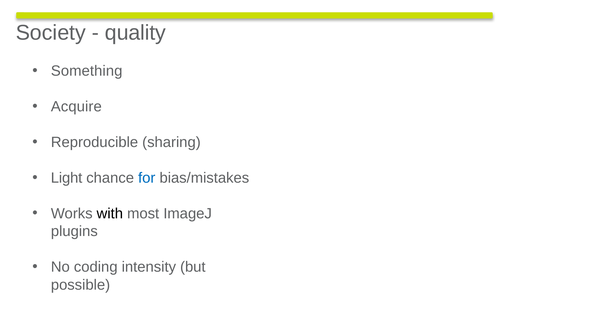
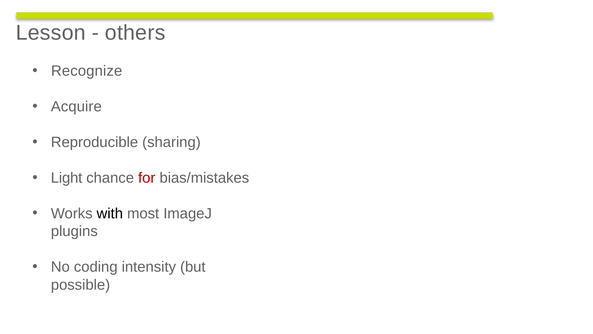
Society: Society -> Lesson (51, 33)
quality: quality -> others (135, 33)
Something: Something -> Recognize (87, 71)
for colour: blue -> red (147, 178)
